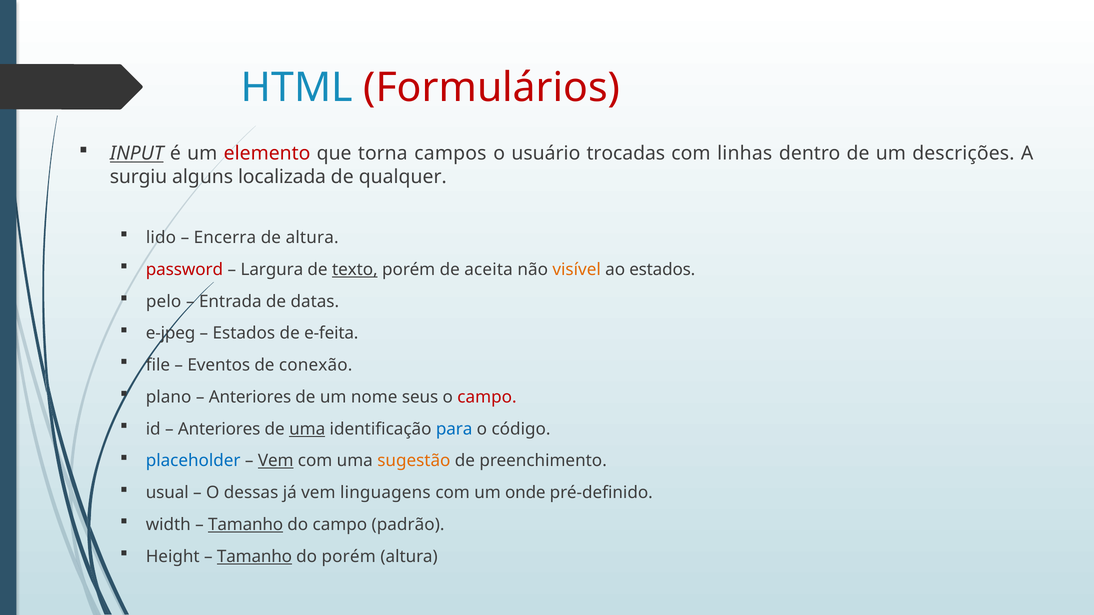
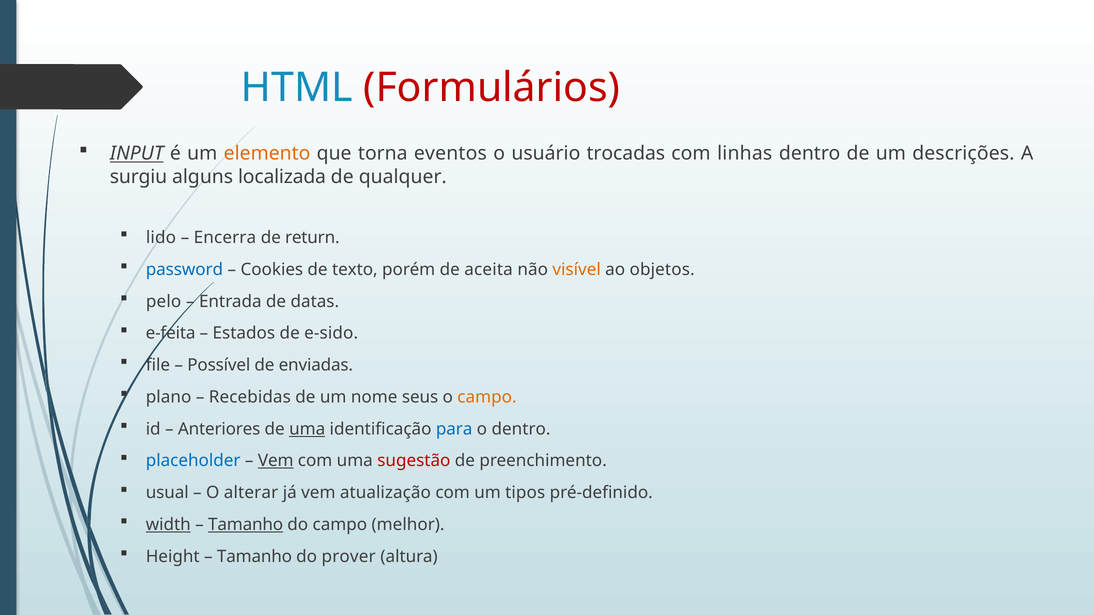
elemento colour: red -> orange (267, 154)
campos: campos -> eventos (450, 154)
de altura: altura -> return (312, 238)
password colour: red -> blue (184, 270)
Largura: Largura -> Cookies (272, 270)
texto underline: present -> none (355, 270)
ao estados: estados -> objetos (662, 270)
e-jpeg: e-jpeg -> e-feita (171, 333)
e-feita: e-feita -> e-sido (331, 333)
Eventos: Eventos -> Possível (219, 365)
conexão: conexão -> enviadas (316, 365)
Anteriores: Anteriores -> Recebidas (250, 397)
campo colour: red -> orange (487, 397)
o código: código -> dentro (521, 429)
sugestão colour: orange -> red (414, 461)
dessas: dessas -> alterar (251, 493)
linguagens: linguagens -> atualização (385, 493)
onde: onde -> tipos (525, 493)
width underline: none -> present (168, 525)
padrão: padrão -> melhor (408, 525)
Tamanho underline: present -> none (255, 557)
do porém: porém -> prover (349, 557)
